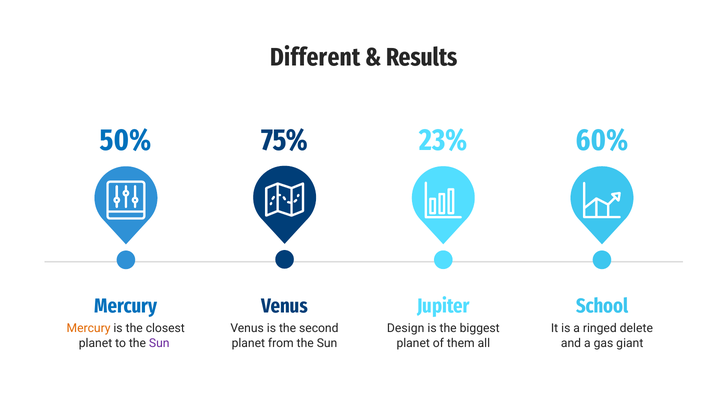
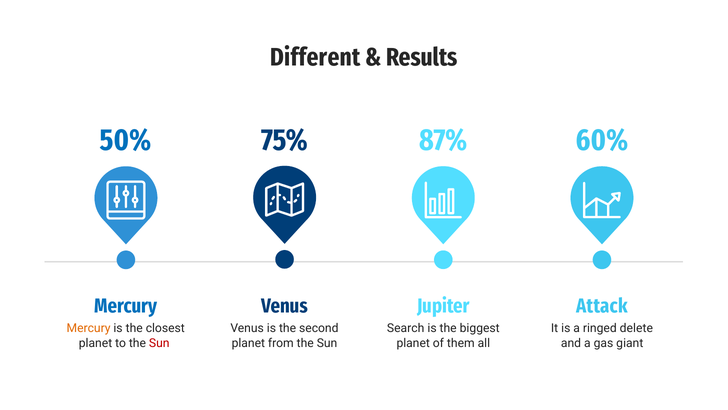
23%: 23% -> 87% (443, 140)
School: School -> Attack (602, 306)
Design: Design -> Search (406, 328)
Sun colour: purple -> red (159, 343)
